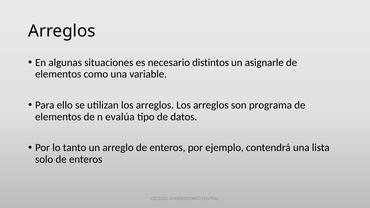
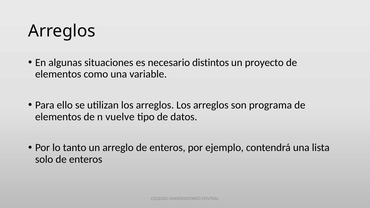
asignarle: asignarle -> proyecto (264, 63)
evalúa: evalúa -> vuelve (120, 117)
